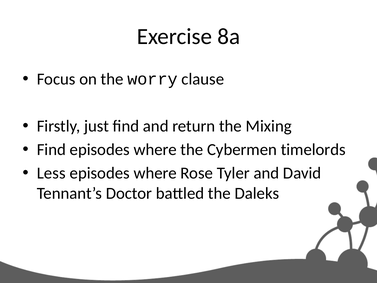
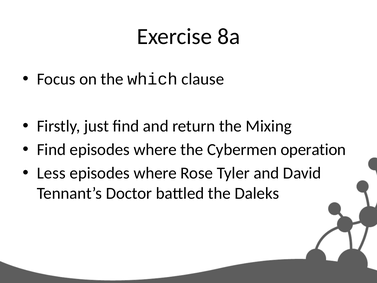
worry: worry -> which (152, 79)
timelords: timelords -> operation (313, 150)
